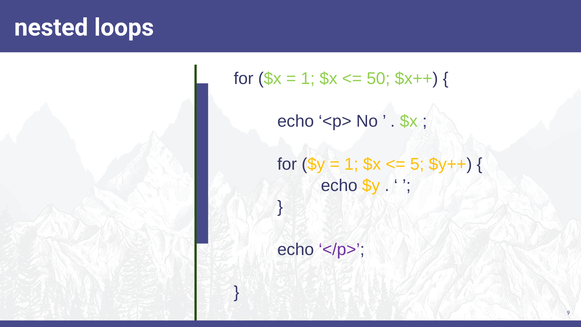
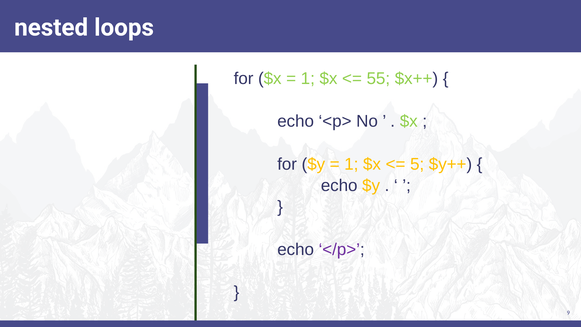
50: 50 -> 55 (378, 79)
